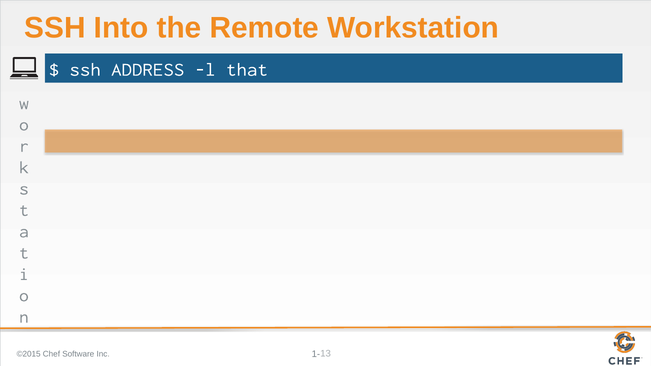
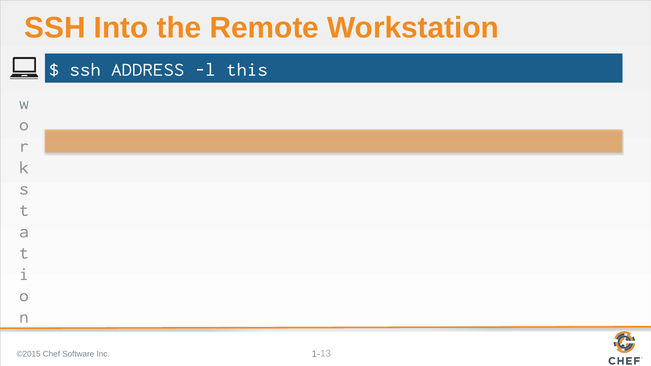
that: that -> this (247, 69)
